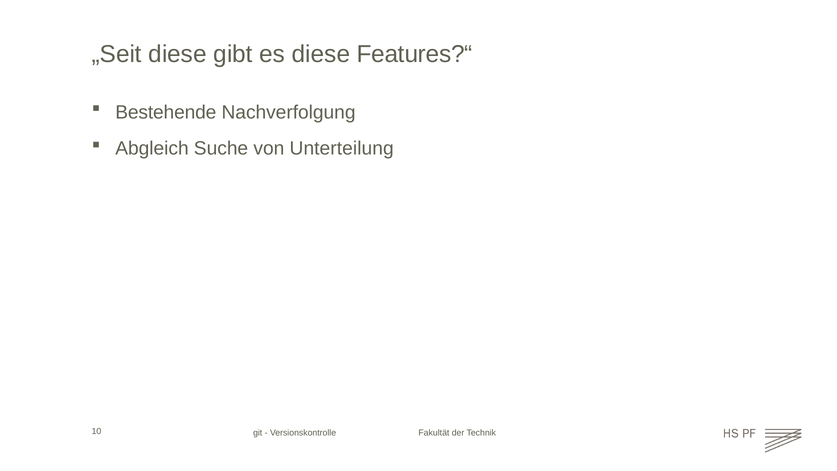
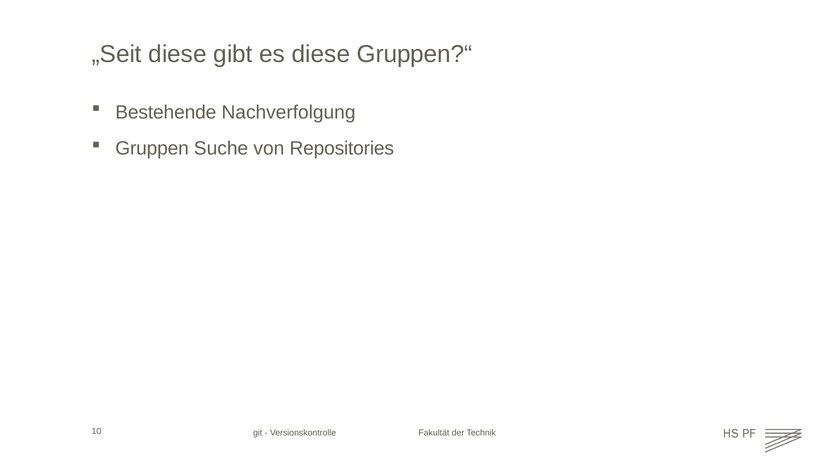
Features?“: Features?“ -> Gruppen?“ (415, 54)
Abgleich: Abgleich -> Gruppen (152, 148)
Unterteilung: Unterteilung -> Repositories (342, 148)
